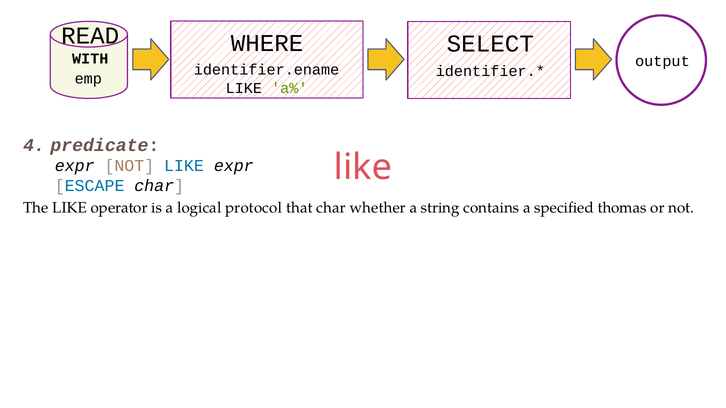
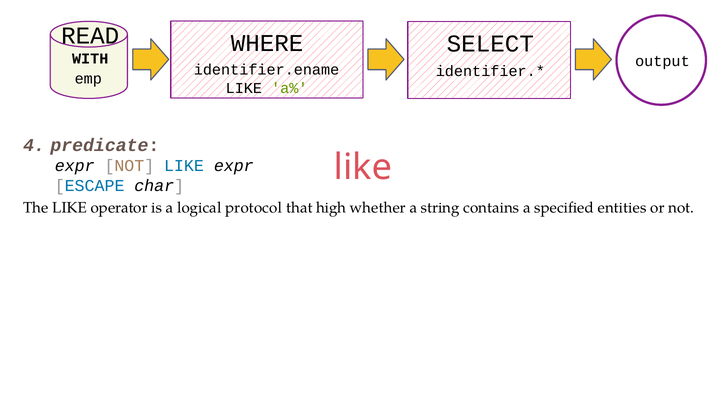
that char: char -> high (331, 208)
thomas: thomas -> entities (622, 208)
